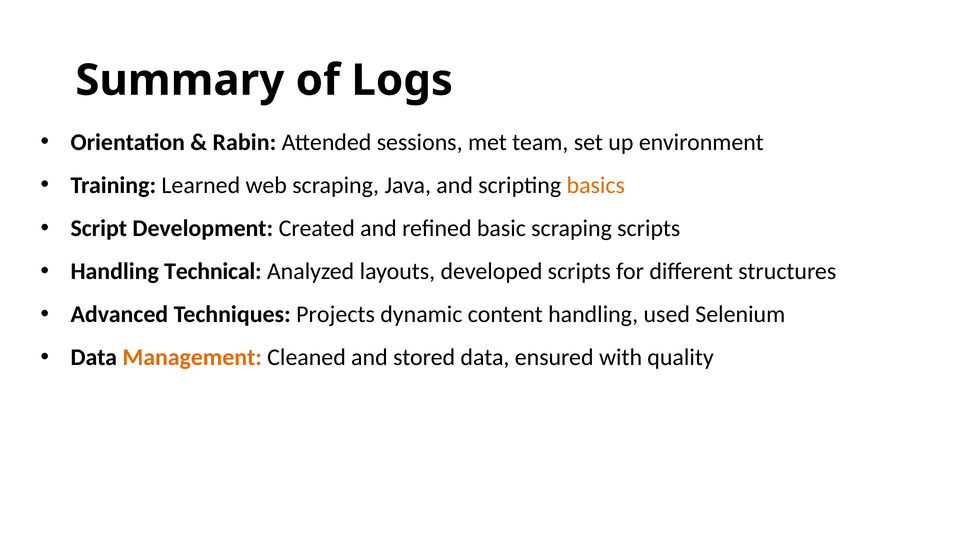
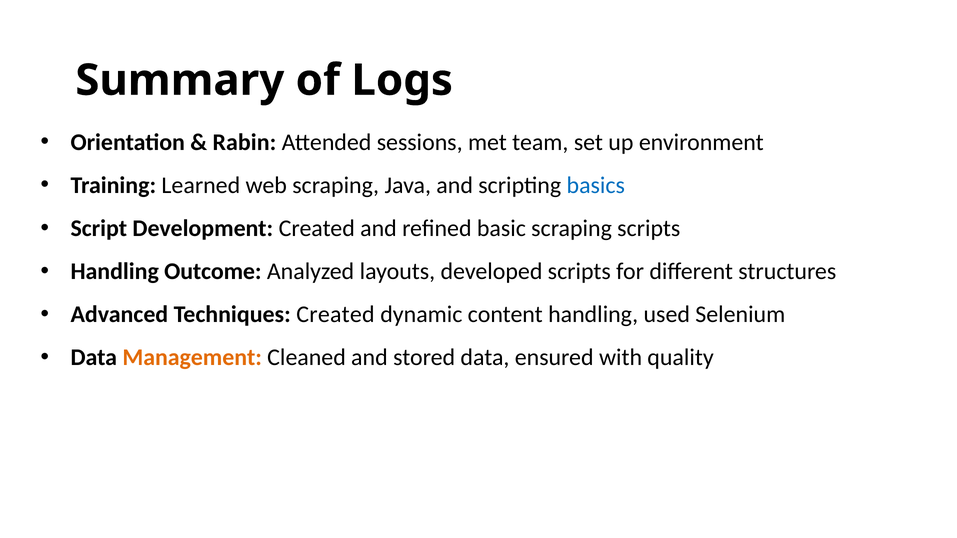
basics colour: orange -> blue (596, 186)
Technical: Technical -> Outcome (213, 272)
Techniques Projects: Projects -> Created (335, 315)
